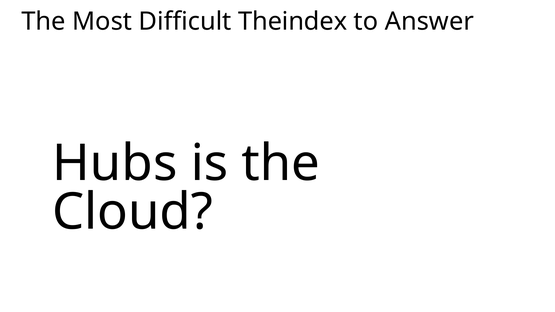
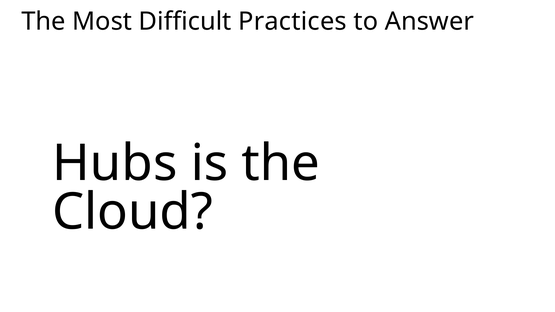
Theindex: Theindex -> Practices (292, 22)
